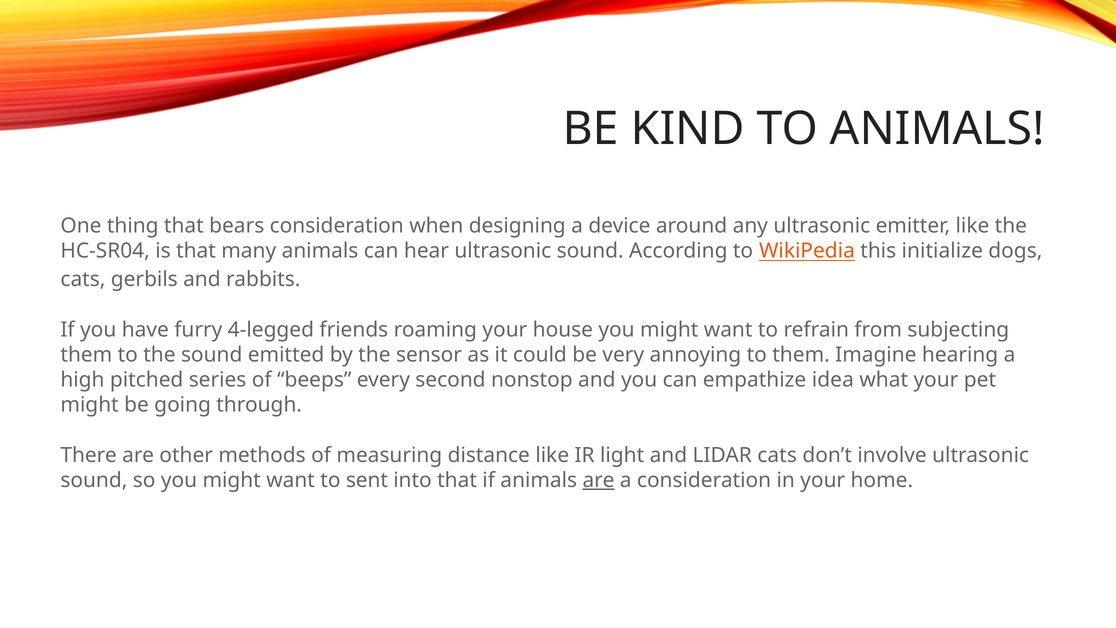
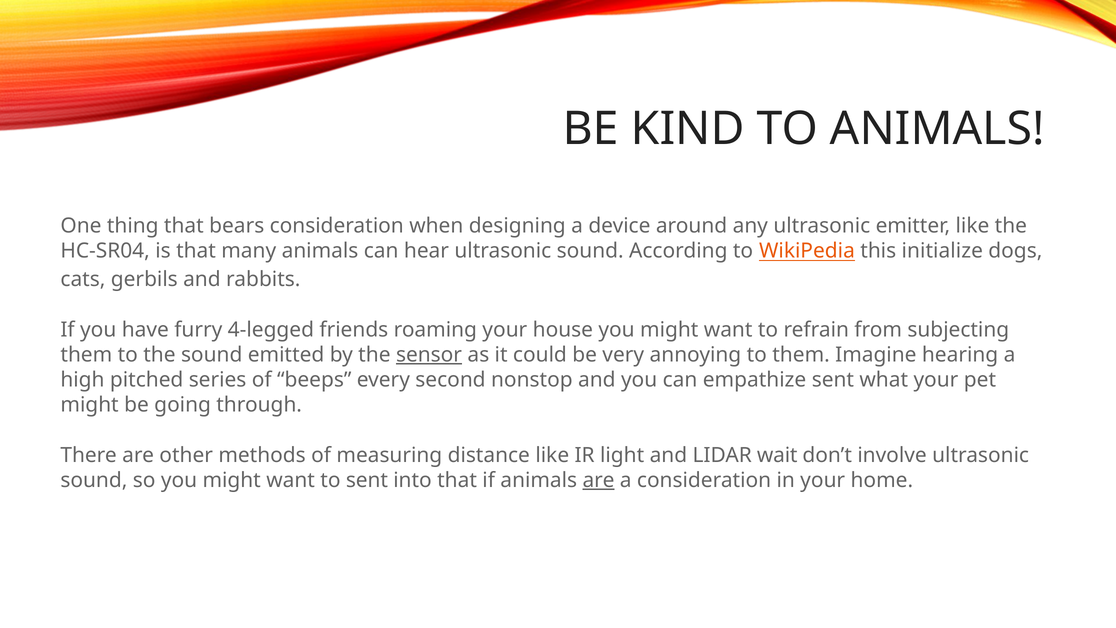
sensor underline: none -> present (429, 355)
empathize idea: idea -> sent (833, 380)
LIDAR cats: cats -> wait (777, 455)
